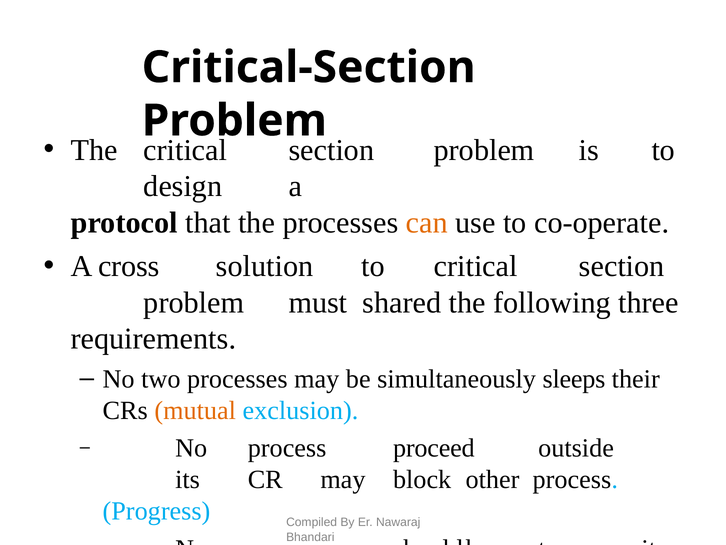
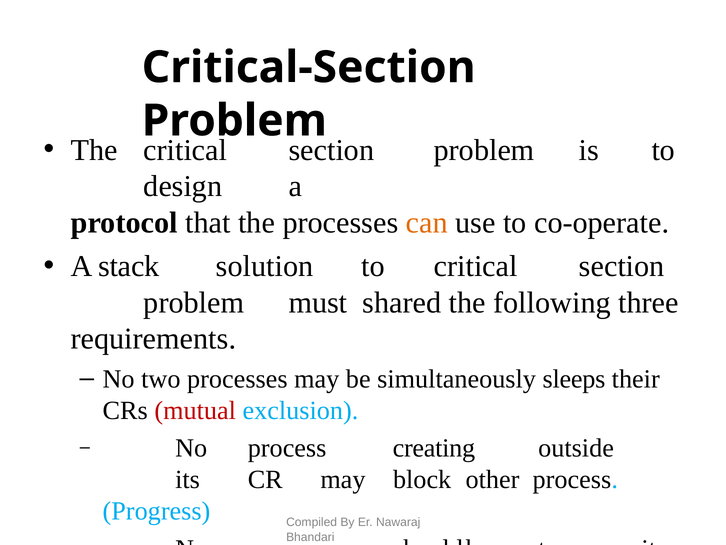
cross: cross -> stack (129, 266)
mutual colour: orange -> red (195, 410)
proceed: proceed -> creating (434, 448)
